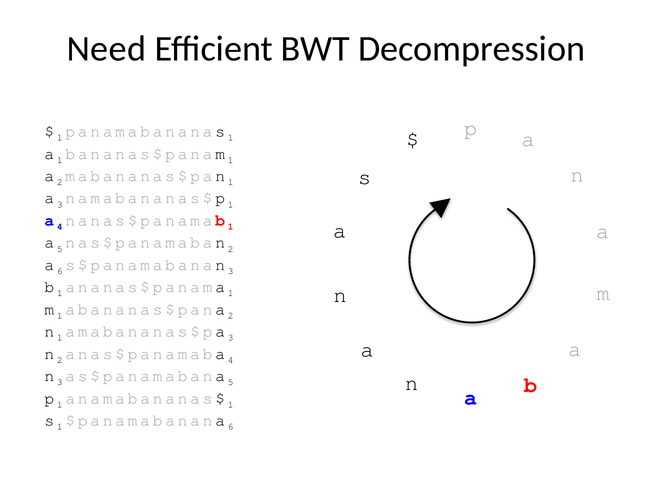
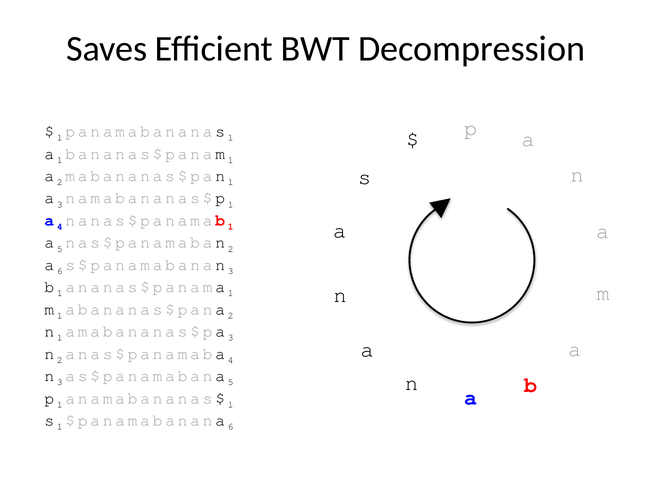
Need: Need -> Saves (107, 49)
